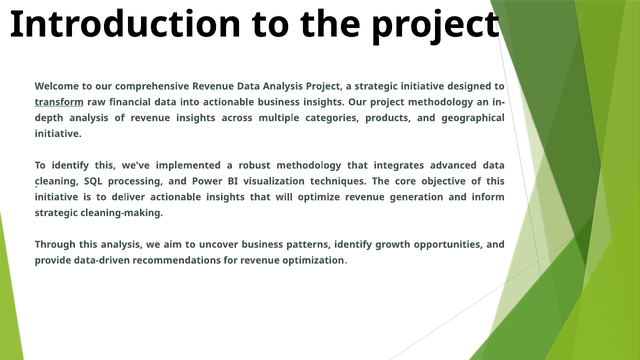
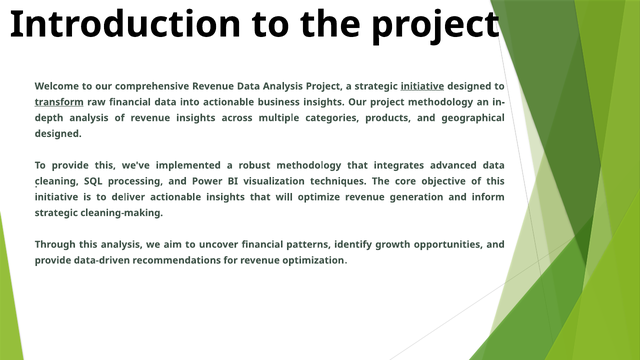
initiative underline: none -> present (422, 86)
initiative: initiative -> designed (58, 134)
To identify: identify -> provide (70, 165)
uncover business: business -> financial (262, 245)
